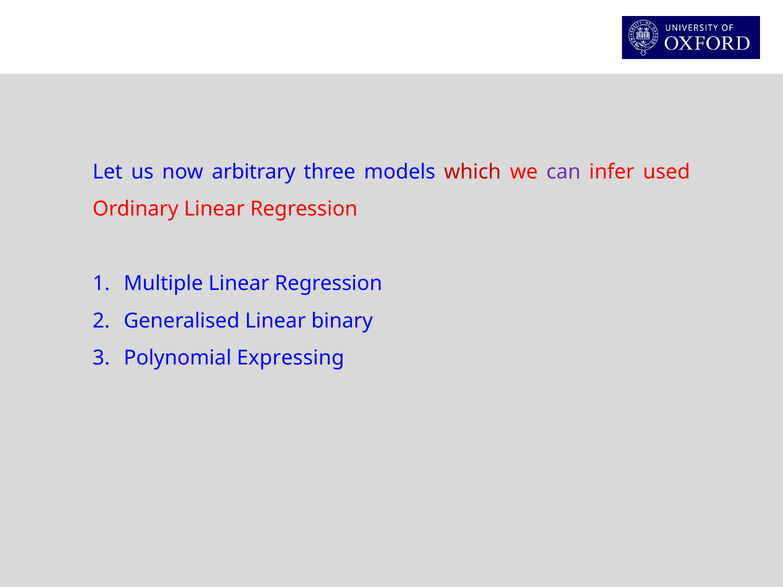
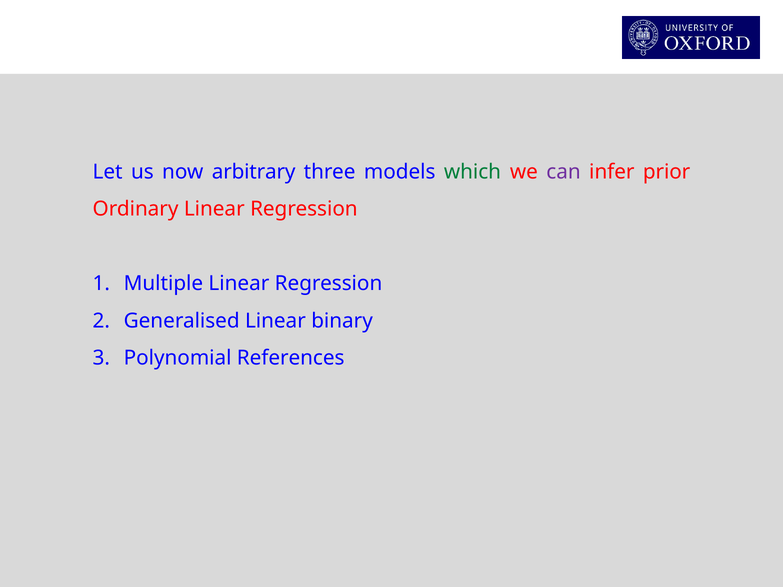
which colour: red -> green (472, 172)
used: used -> prior (667, 172)
Expressing: Expressing -> References (291, 358)
